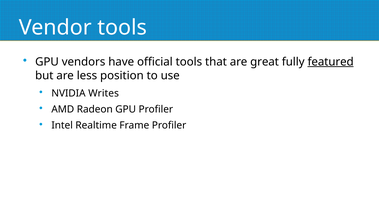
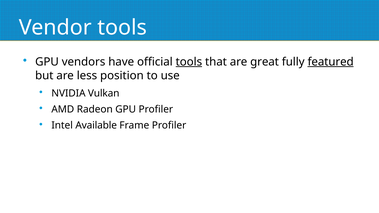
tools underline: none -> present (189, 62)
Writes: Writes -> Vulkan (104, 93)
Realtime: Realtime -> Available (96, 126)
